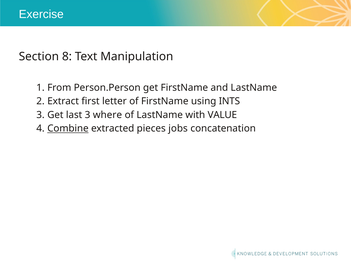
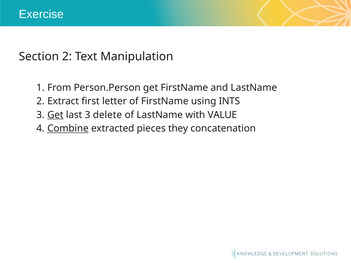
Section 8: 8 -> 2 (67, 57)
Get underline: none -> present (55, 115)
where: where -> delete (107, 115)
jobs: jobs -> they (178, 129)
